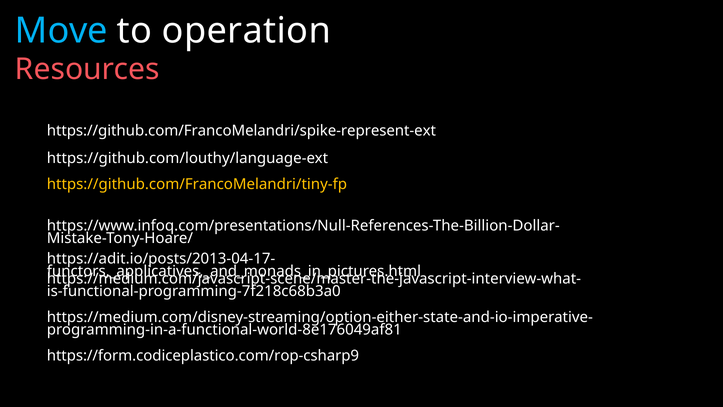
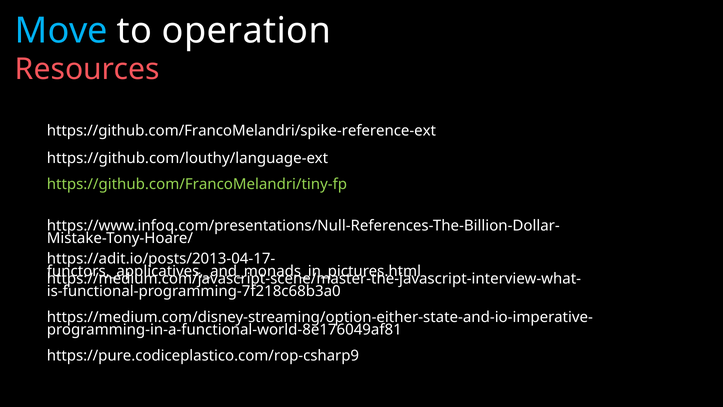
https://github.com/FrancoMelandri/spike-represent-ext: https://github.com/FrancoMelandri/spike-represent-ext -> https://github.com/FrancoMelandri/spike-reference-ext (241, 131)
https://github.com/FrancoMelandri/tiny-fp colour: yellow -> light green (197, 184)
https://form.codiceplastico.com/rop-csharp9: https://form.codiceplastico.com/rop-csharp9 -> https://pure.codiceplastico.com/rop-csharp9 (203, 355)
